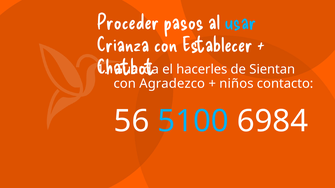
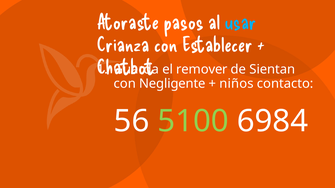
Proceder: Proceder -> Atoraste (128, 22)
hacerles: hacerles -> remover (202, 70)
Agradezco: Agradezco -> Negligente (172, 84)
5100 colour: light blue -> light green (193, 122)
